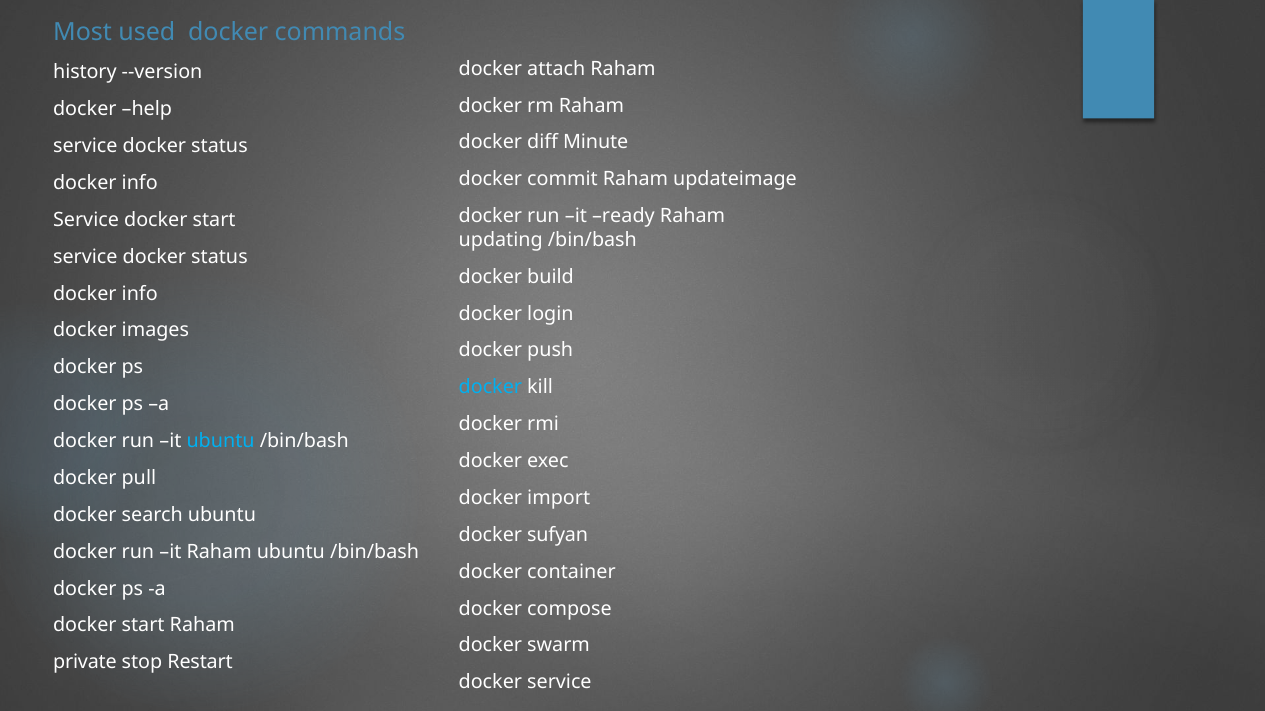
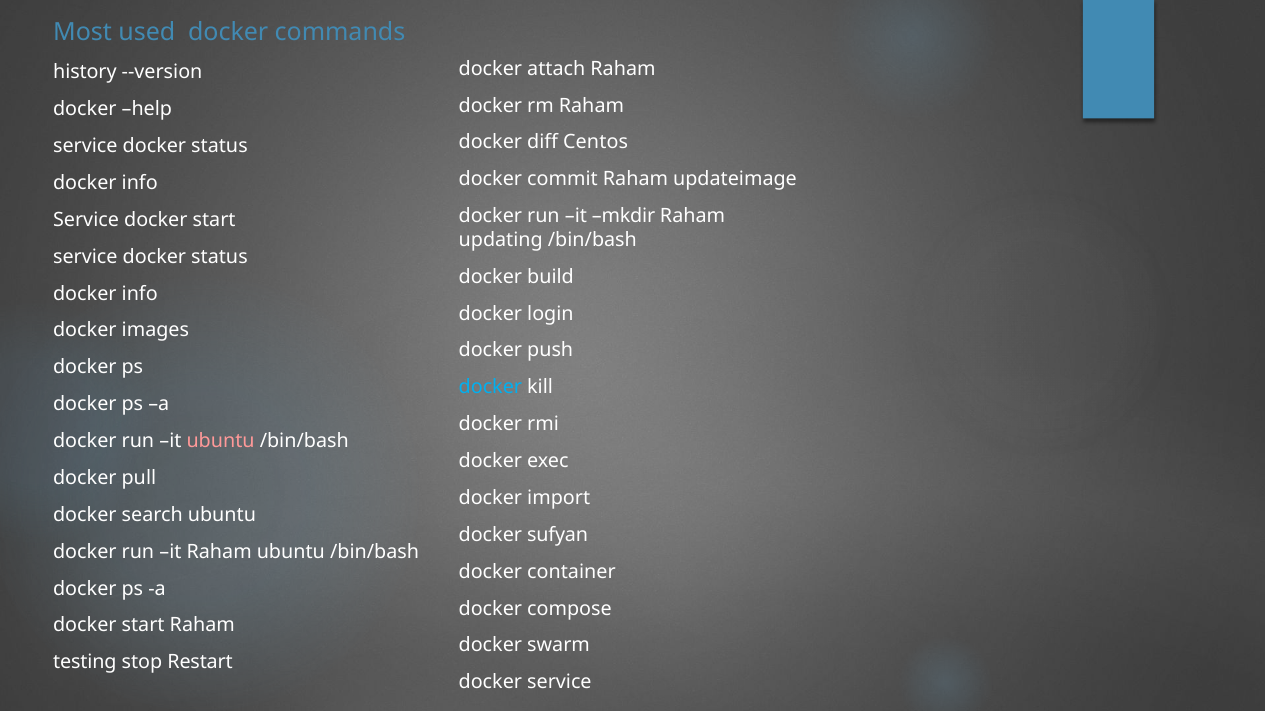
Minute: Minute -> Centos (596, 142)
ready: ready -> mkdir (624, 216)
ubuntu colour: light blue -> pink (221, 441)
private: private -> testing (85, 663)
